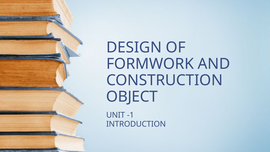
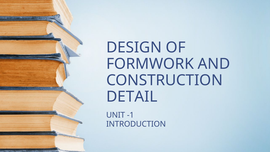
OBJECT: OBJECT -> DETAIL (132, 97)
